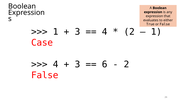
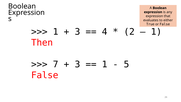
Case: Case -> Then (42, 43)
4: 4 -> 7 (56, 64)
6: 6 -> 1 (105, 64)
2: 2 -> 5 (126, 64)
